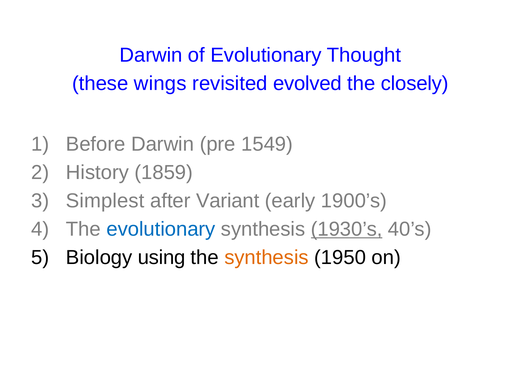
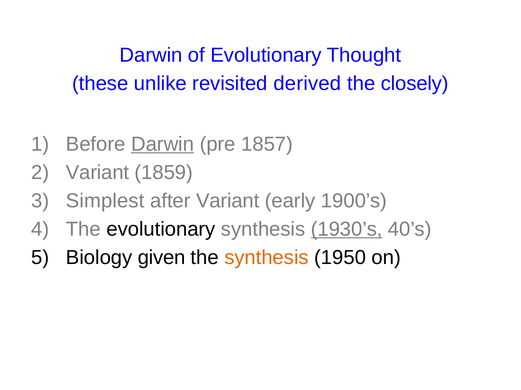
wings: wings -> unlike (160, 84)
evolved: evolved -> derived (307, 84)
Darwin underline: none -> present (163, 144)
1549: 1549 -> 1857 (267, 144)
History: History -> Variant (98, 173)
evolutionary colour: blue -> black (161, 230)
using: using -> given (162, 258)
